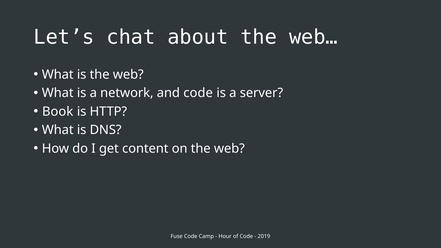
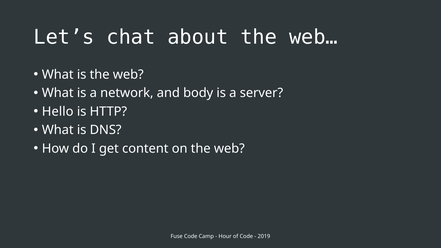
and code: code -> body (198, 93)
Book: Book -> Hello (58, 112)
